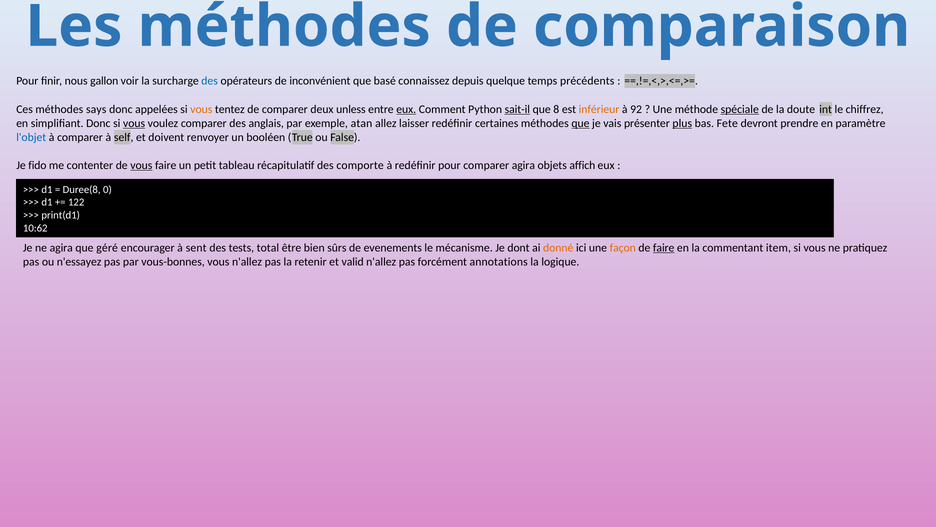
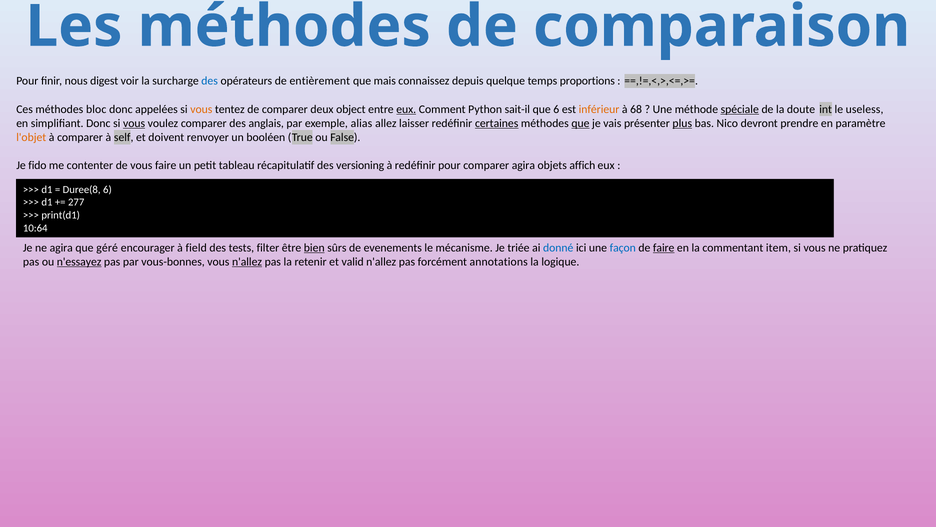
gallon: gallon -> digest (104, 81)
inconvénient: inconvénient -> entièrement (320, 81)
basé: basé -> mais (385, 81)
précédents: précédents -> proportions (587, 81)
says: says -> bloc (96, 109)
unless: unless -> object (351, 109)
sait-il underline: present -> none (517, 109)
que 8: 8 -> 6 (556, 109)
92: 92 -> 68 (636, 109)
chiffrez: chiffrez -> useless (865, 109)
atan: atan -> alias (361, 123)
certaines underline: none -> present (497, 123)
Fete: Fete -> Nico (727, 123)
l'objet colour: blue -> orange (31, 137)
vous underline: present -> none (141, 165)
comporte: comporte -> versioning (360, 165)
Duree(8 0: 0 -> 6 (107, 189)
122: 122 -> 277 (76, 202)
10:62: 10:62 -> 10:64 (35, 228)
sent: sent -> field (196, 248)
total: total -> filter (268, 248)
bien underline: none -> present (314, 248)
dont: dont -> triée (519, 248)
donné colour: orange -> blue (558, 248)
façon colour: orange -> blue (623, 248)
n'essayez underline: none -> present (79, 262)
n'allez underline: none -> present (247, 262)
